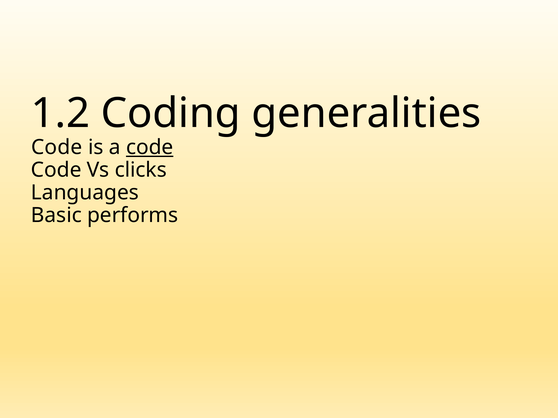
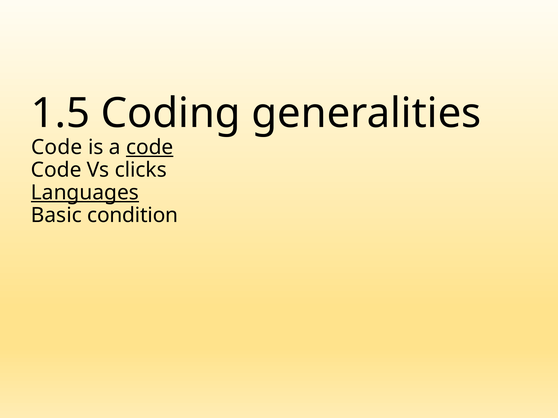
1.2: 1.2 -> 1.5 (61, 114)
Languages underline: none -> present (85, 193)
performs: performs -> condition (133, 215)
